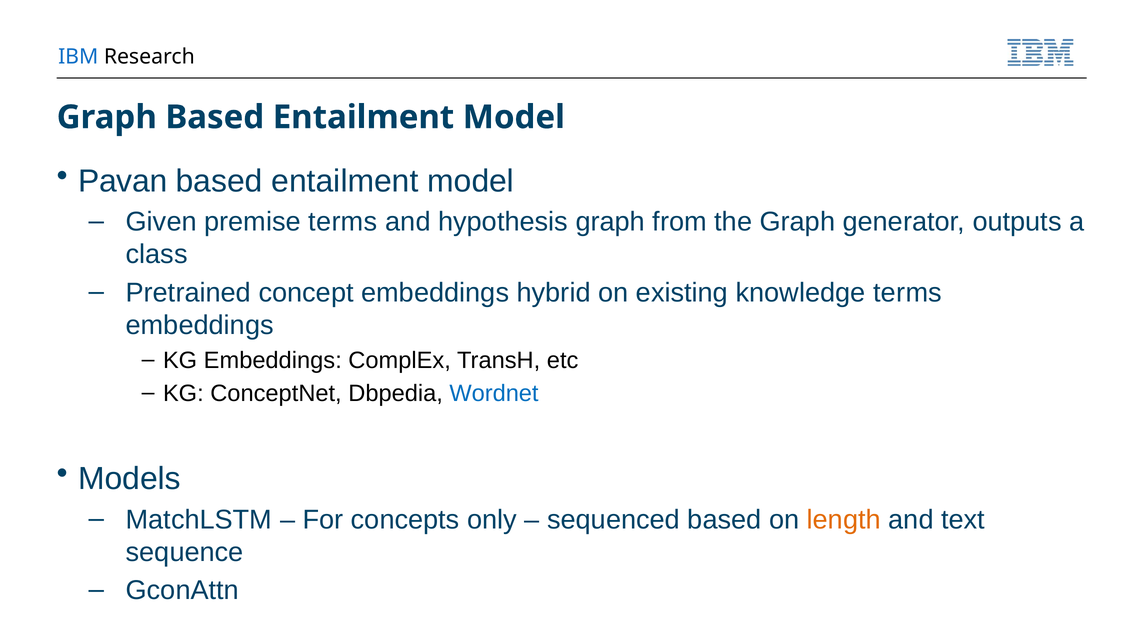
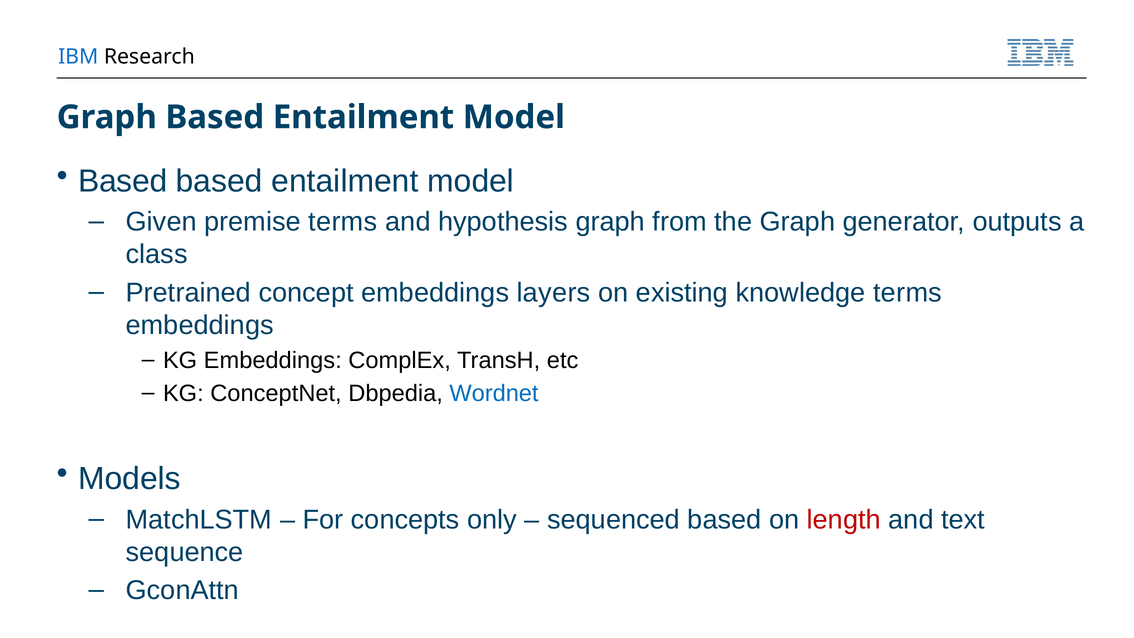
Pavan: Pavan -> Based (123, 181)
hybrid: hybrid -> layers (554, 293)
length colour: orange -> red (844, 520)
